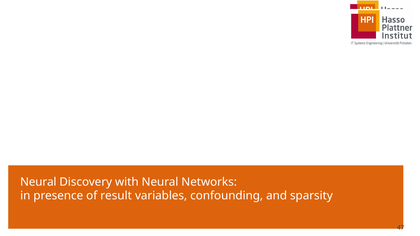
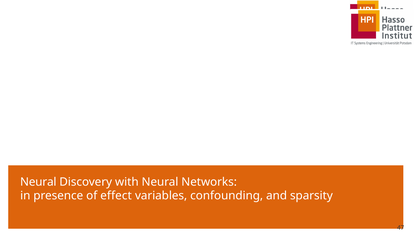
result: result -> effect (116, 196)
